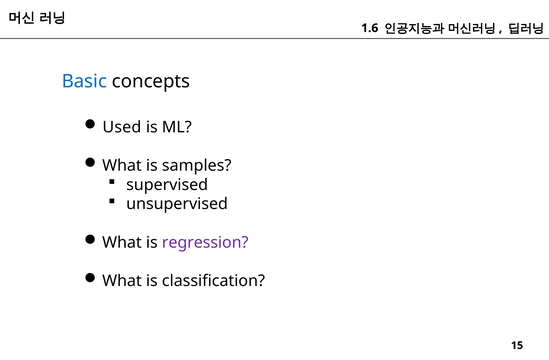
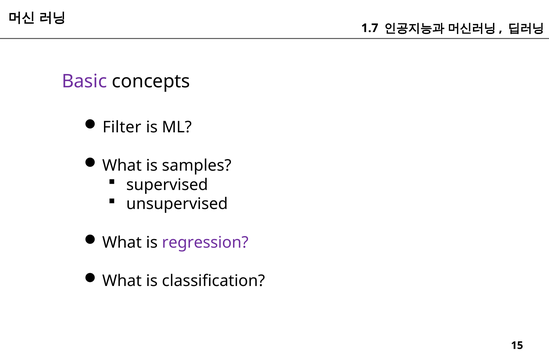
1.6: 1.6 -> 1.7 (370, 28)
Basic colour: blue -> purple (84, 82)
Used: Used -> Filter (122, 127)
